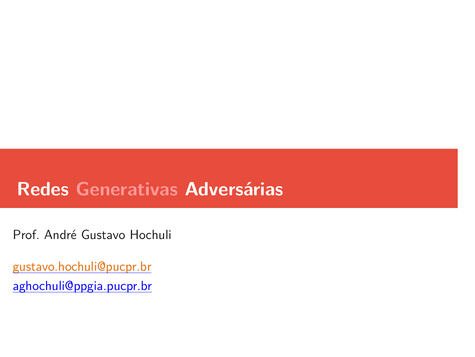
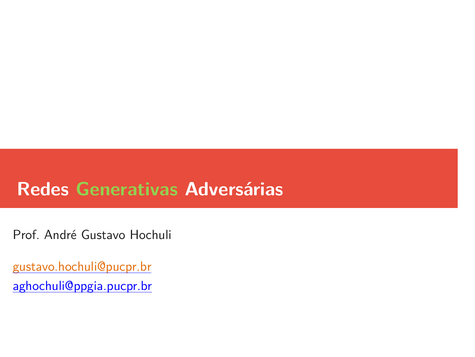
Generativas colour: pink -> light green (127, 189)
